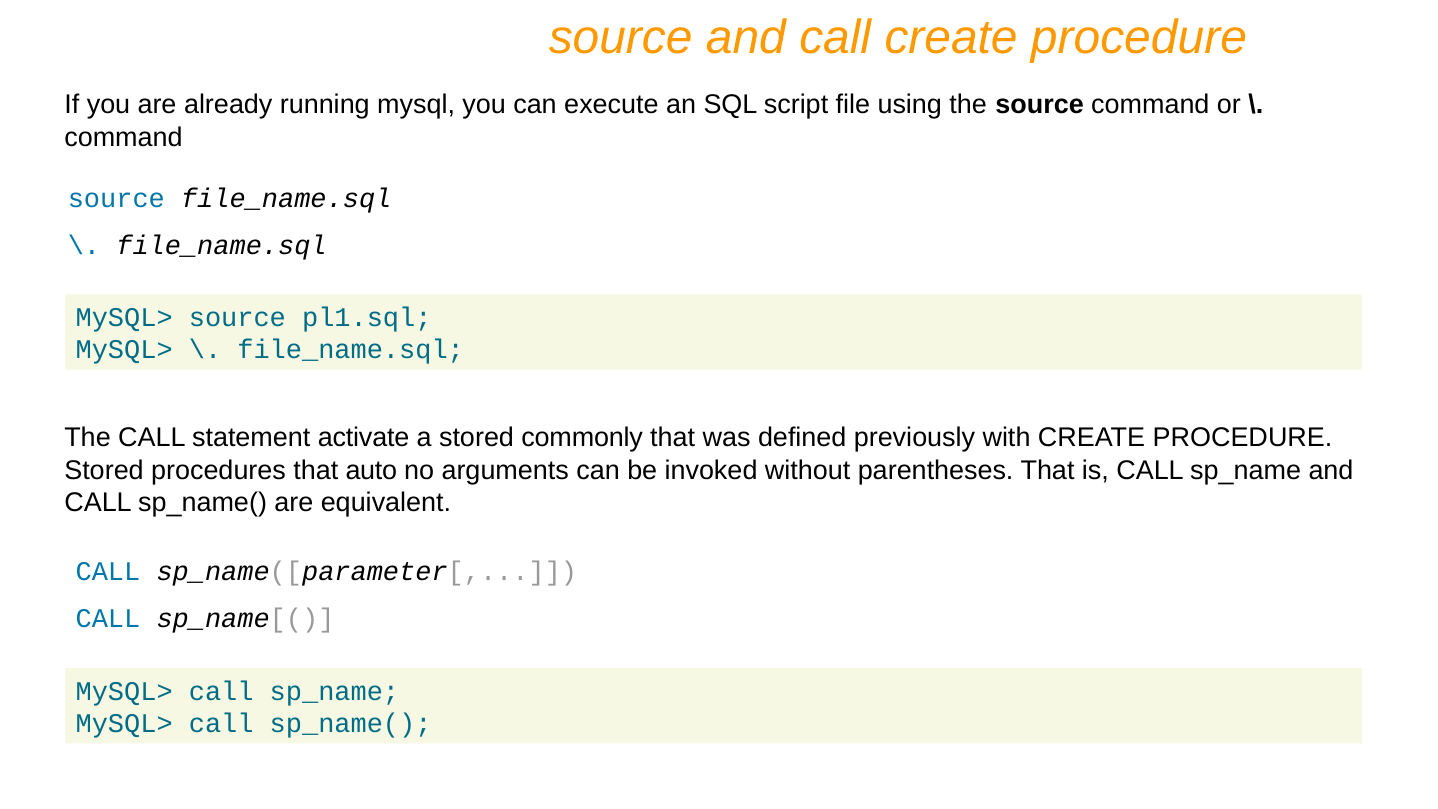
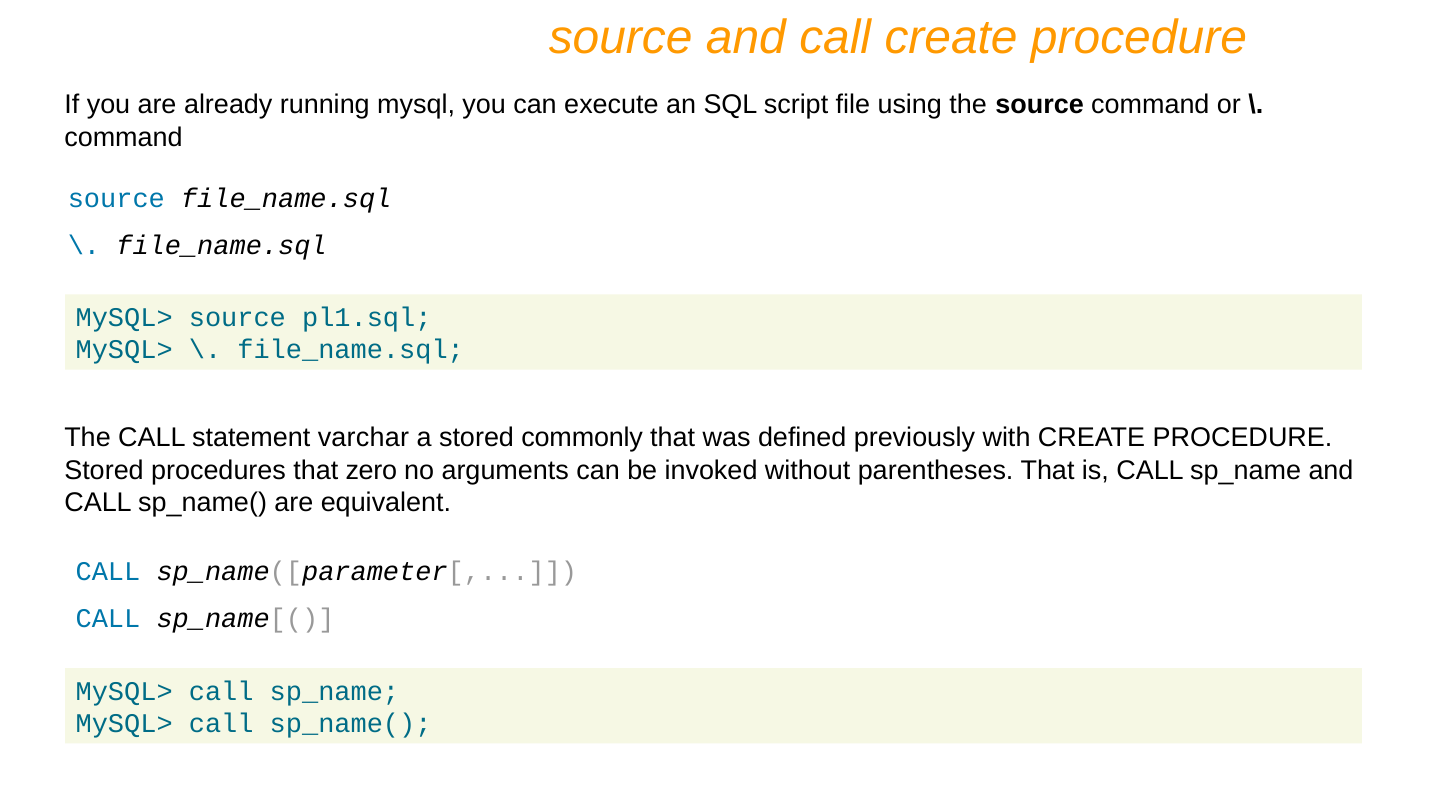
activate: activate -> varchar (363, 438)
auto: auto -> zero (371, 470)
